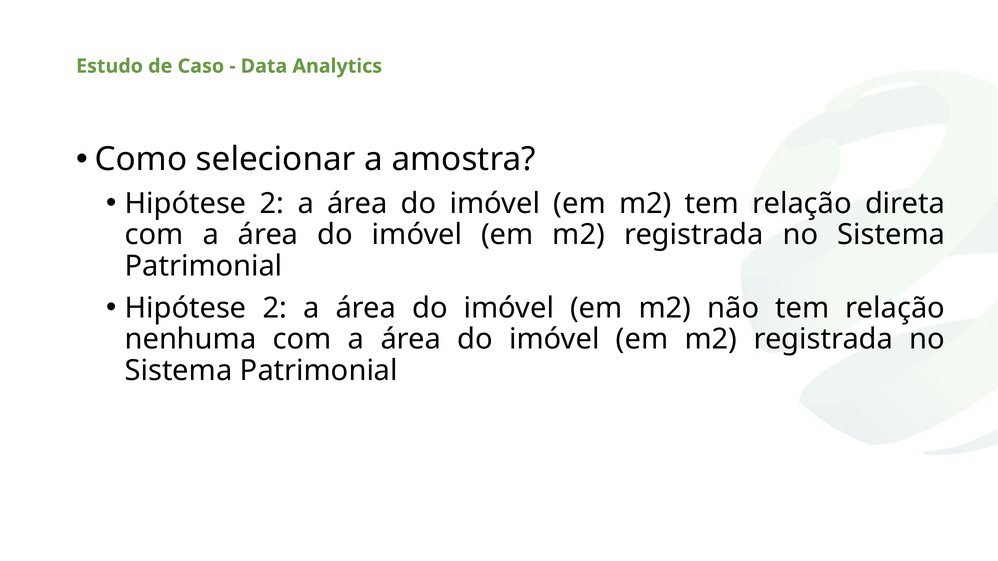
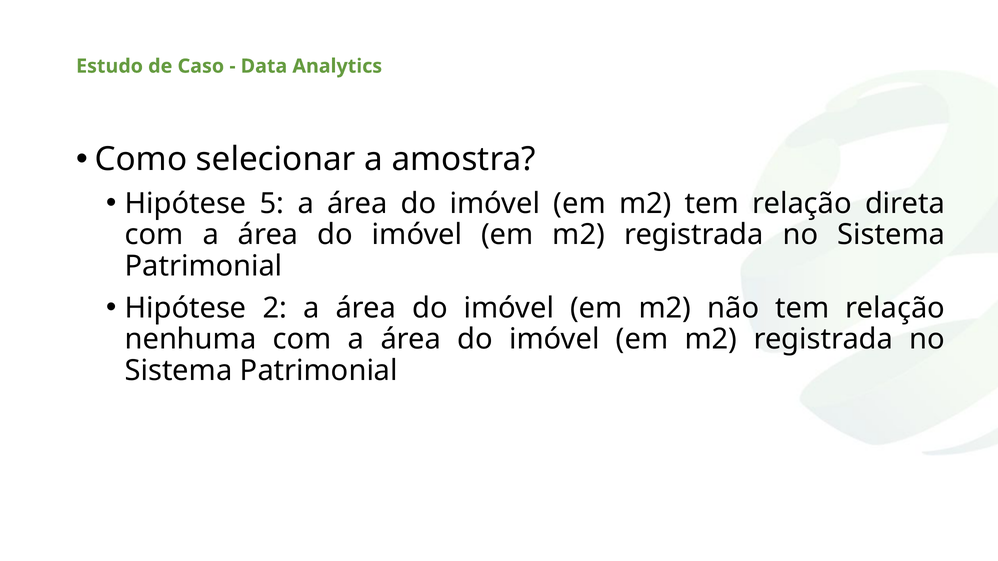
2: 2 -> 5 (272, 204)
